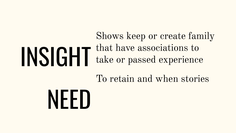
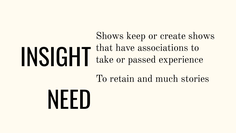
create family: family -> shows (202, 36)
when: when -> much (167, 79)
